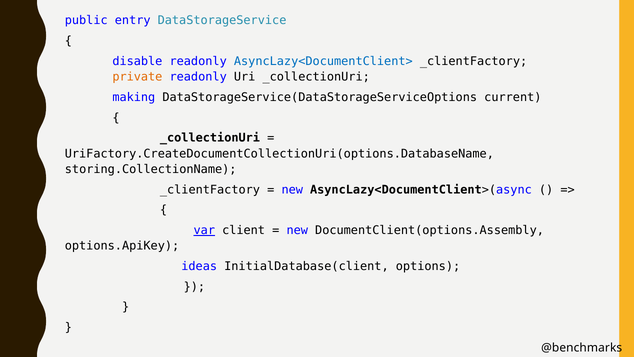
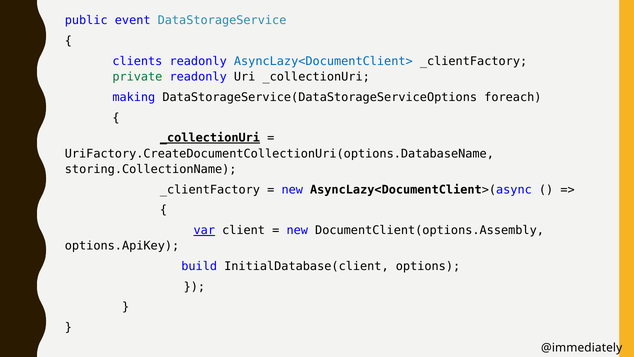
entry: entry -> event (133, 21)
disable: disable -> clients (137, 61)
private colour: orange -> green (137, 77)
current: current -> foreach (513, 97)
_collectionUri underline: none -> present (210, 138)
ideas: ideas -> build (199, 266)
@benchmarks: @benchmarks -> @immediately (582, 348)
